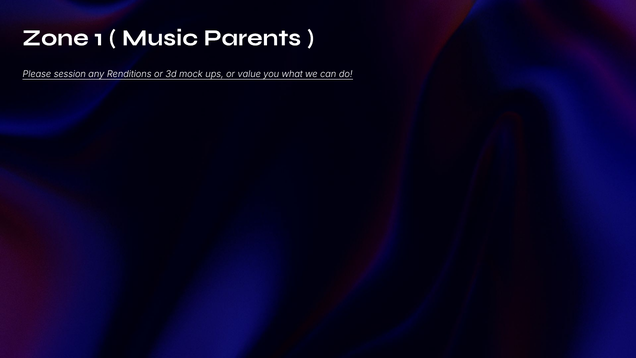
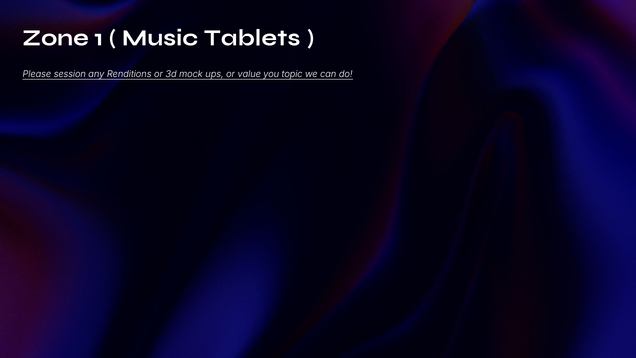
Parents: Parents -> Tablets (252, 38)
what: what -> topic (292, 74)
